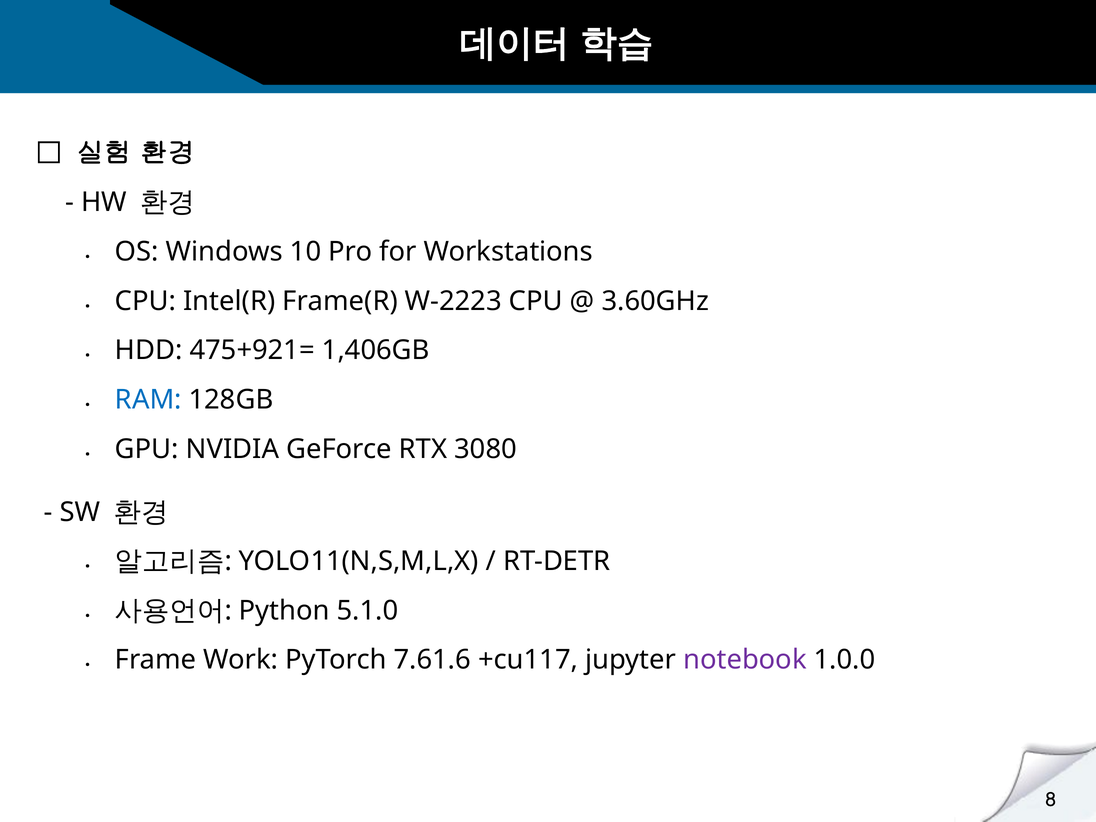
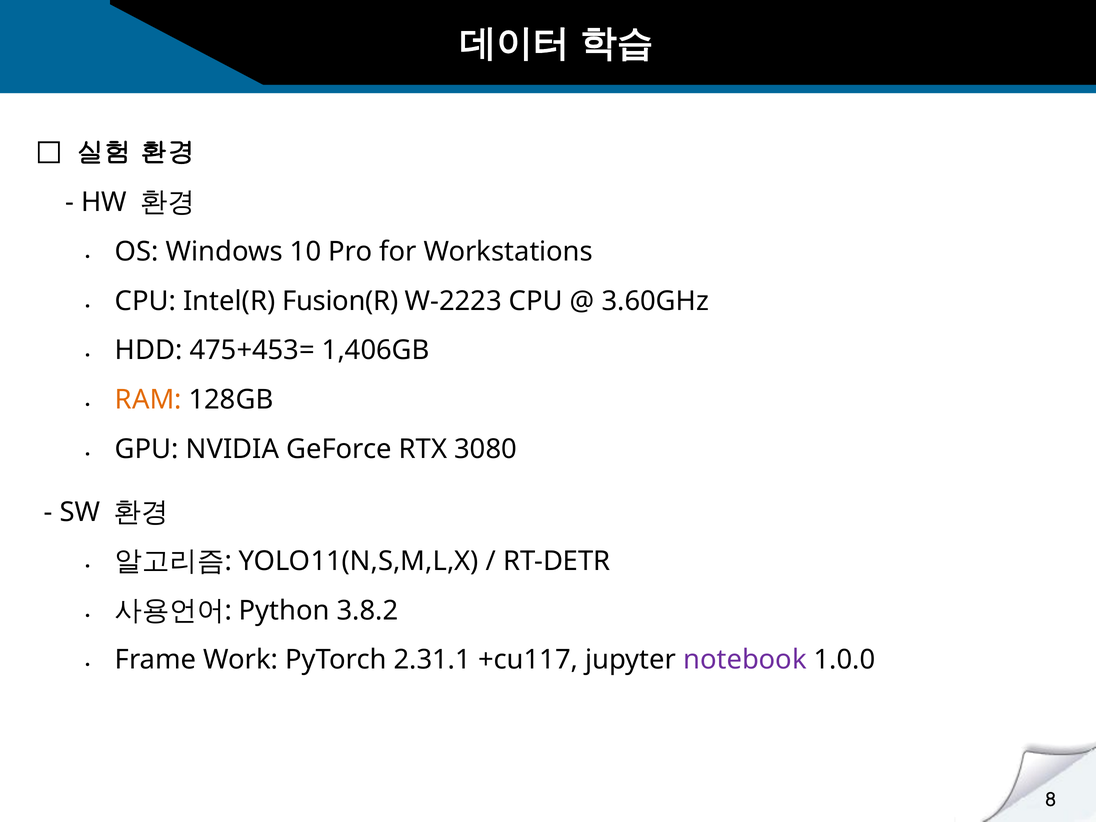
Frame(R: Frame(R -> Fusion(R (340, 301)
475+921=: 475+921= -> 475+453= (252, 350)
RAM colour: blue -> orange (148, 400)
5.1.0: 5.1.0 -> 3.8.2 (368, 611)
7.61.6: 7.61.6 -> 2.31.1 (432, 660)
